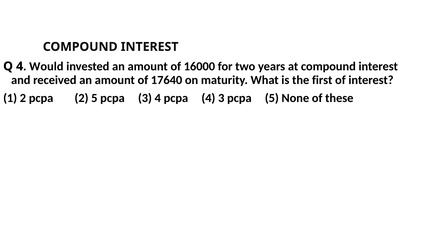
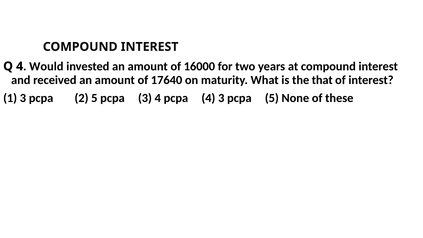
first: first -> that (322, 80)
1 2: 2 -> 3 (23, 98)
